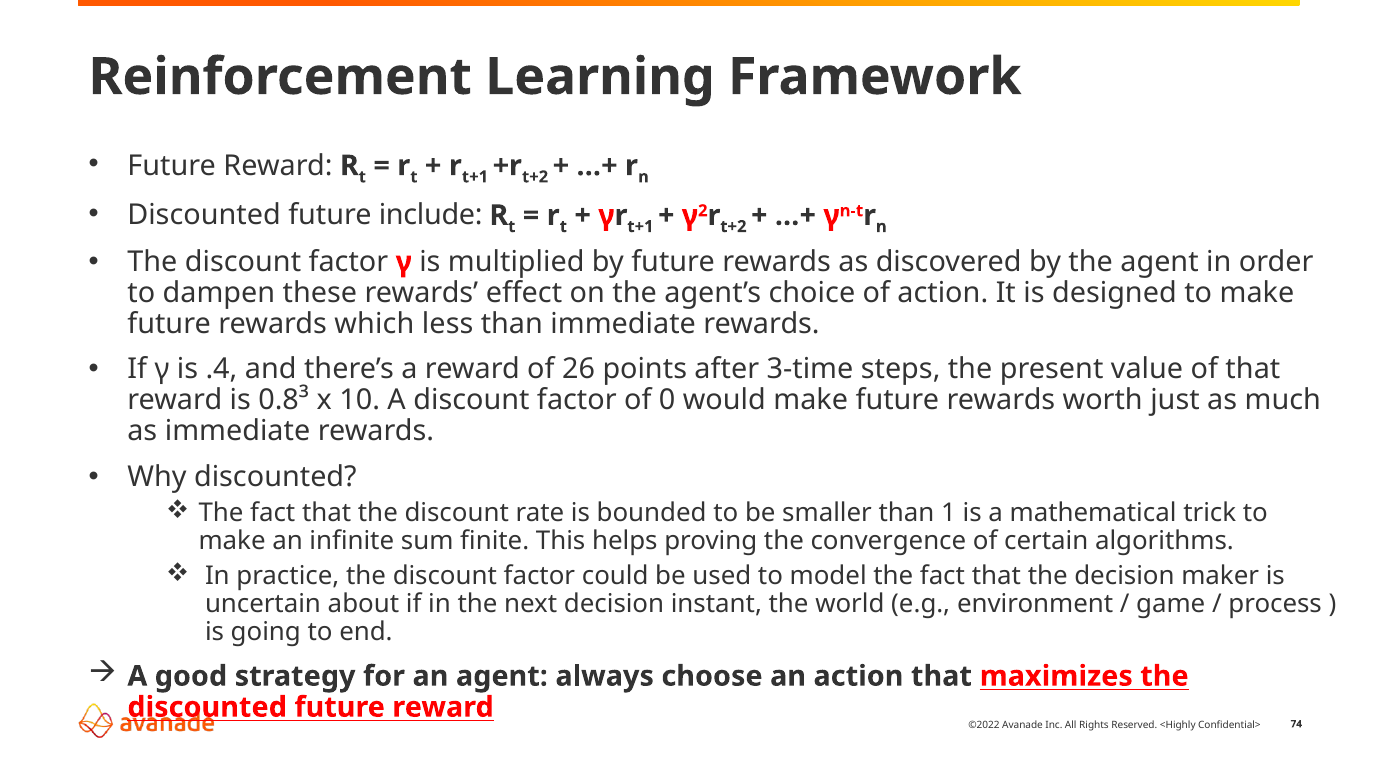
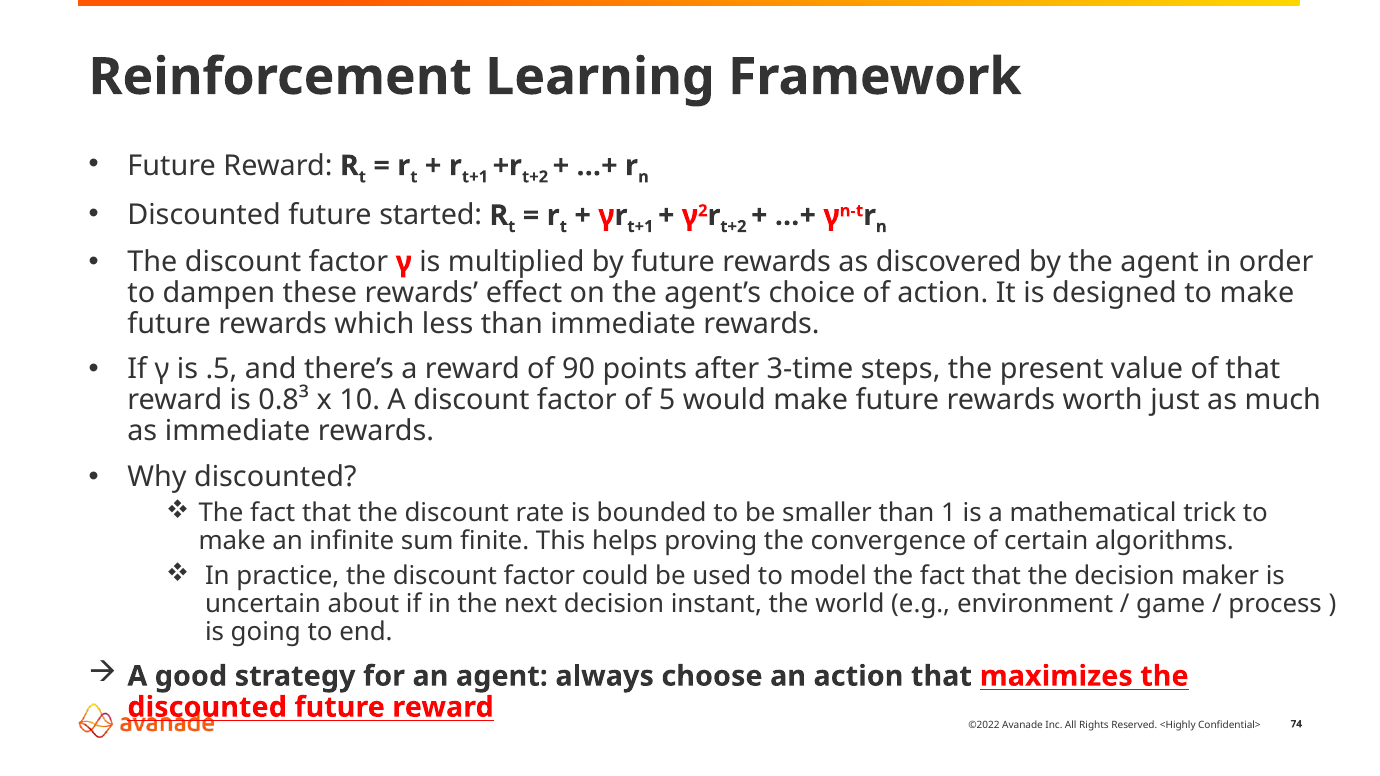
include: include -> started (431, 215)
.4: .4 -> .5 (221, 369)
26: 26 -> 90 (578, 369)
0: 0 -> 5 (667, 400)
